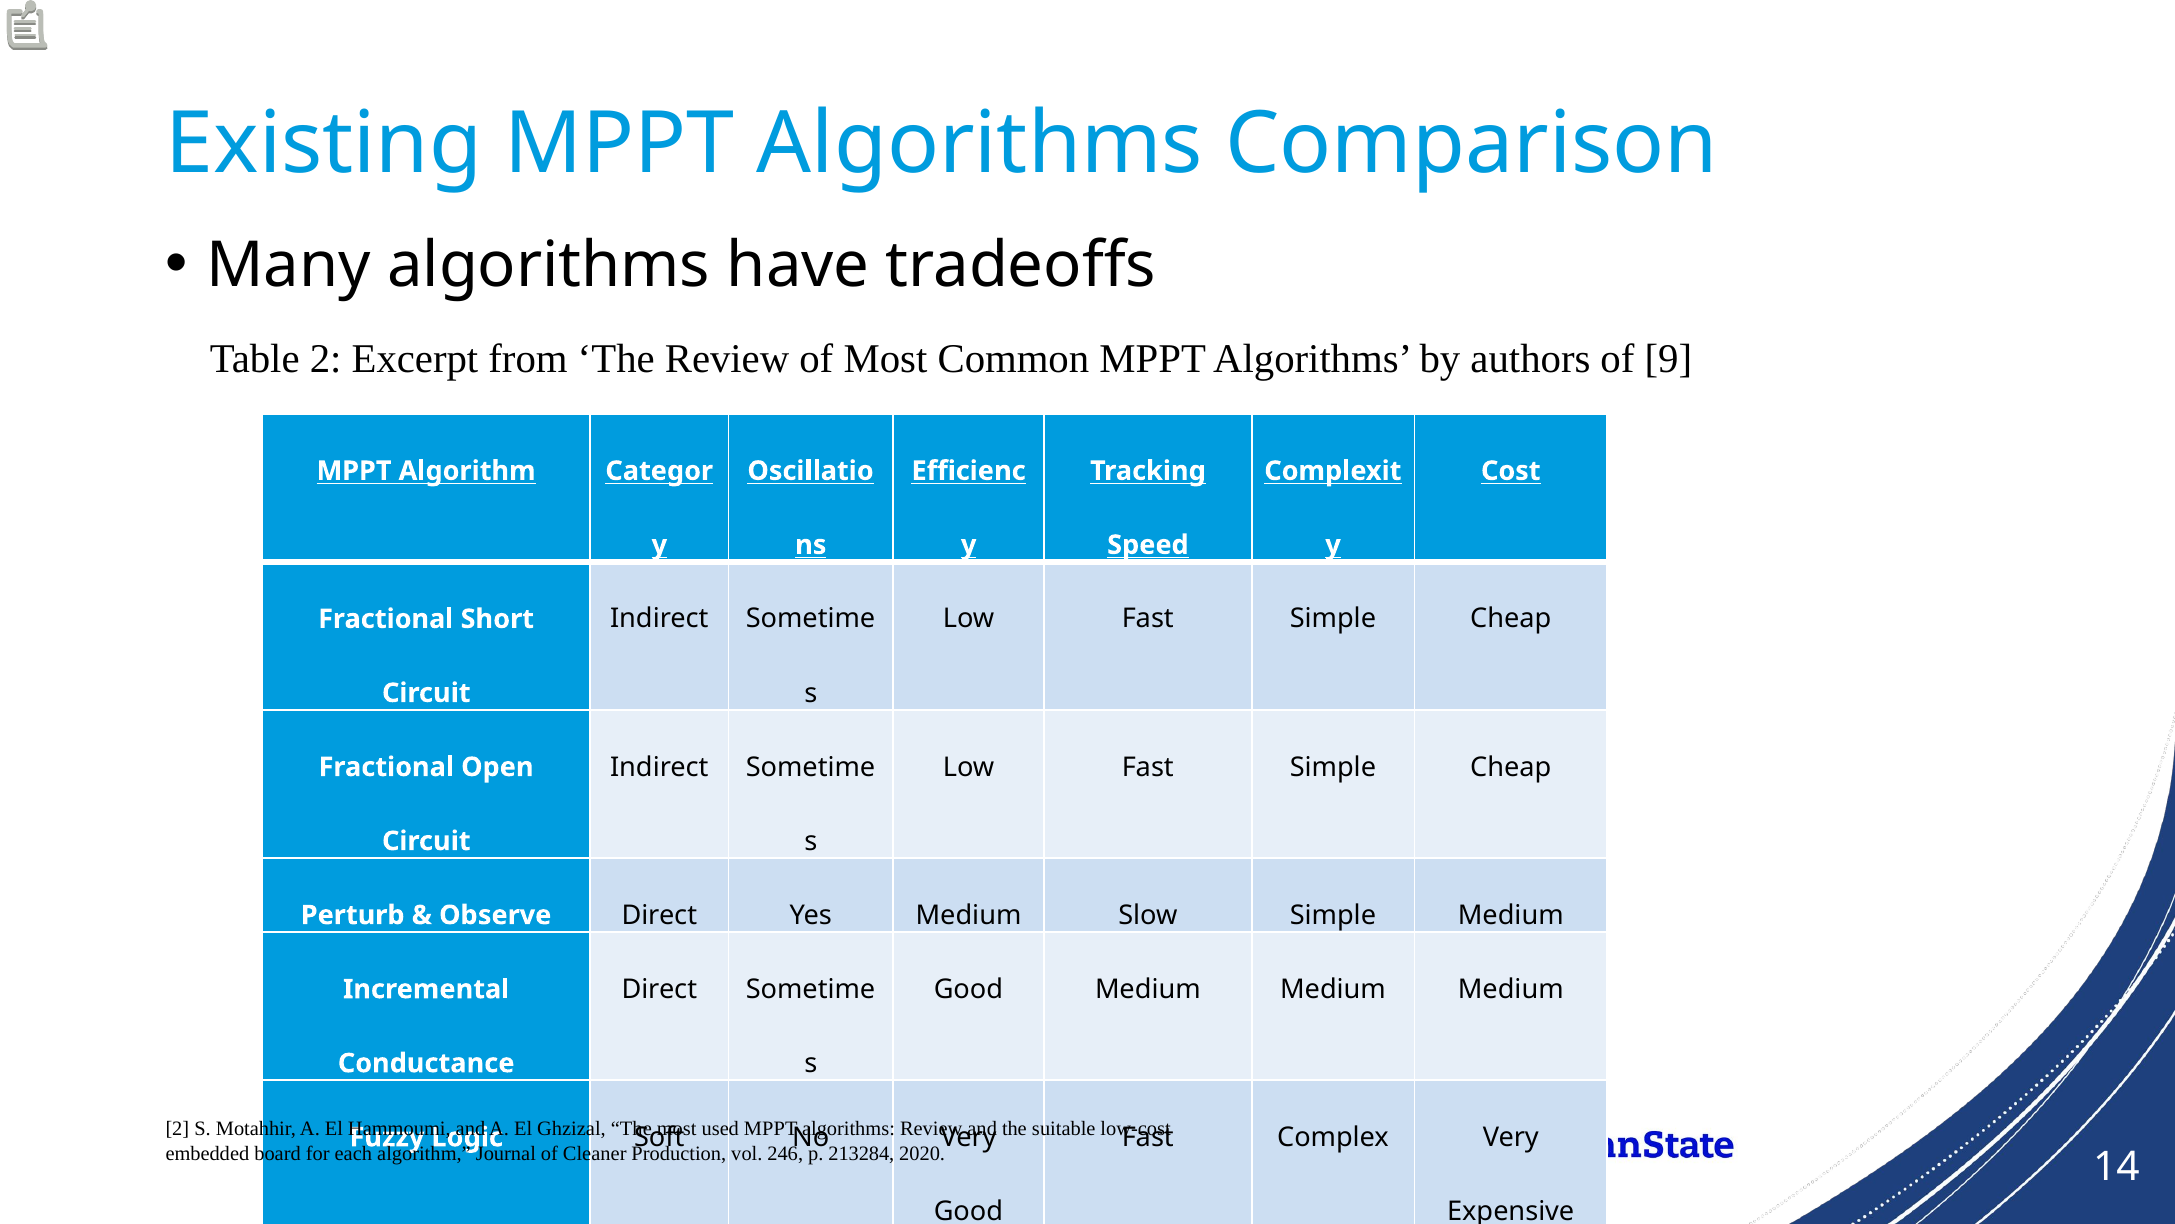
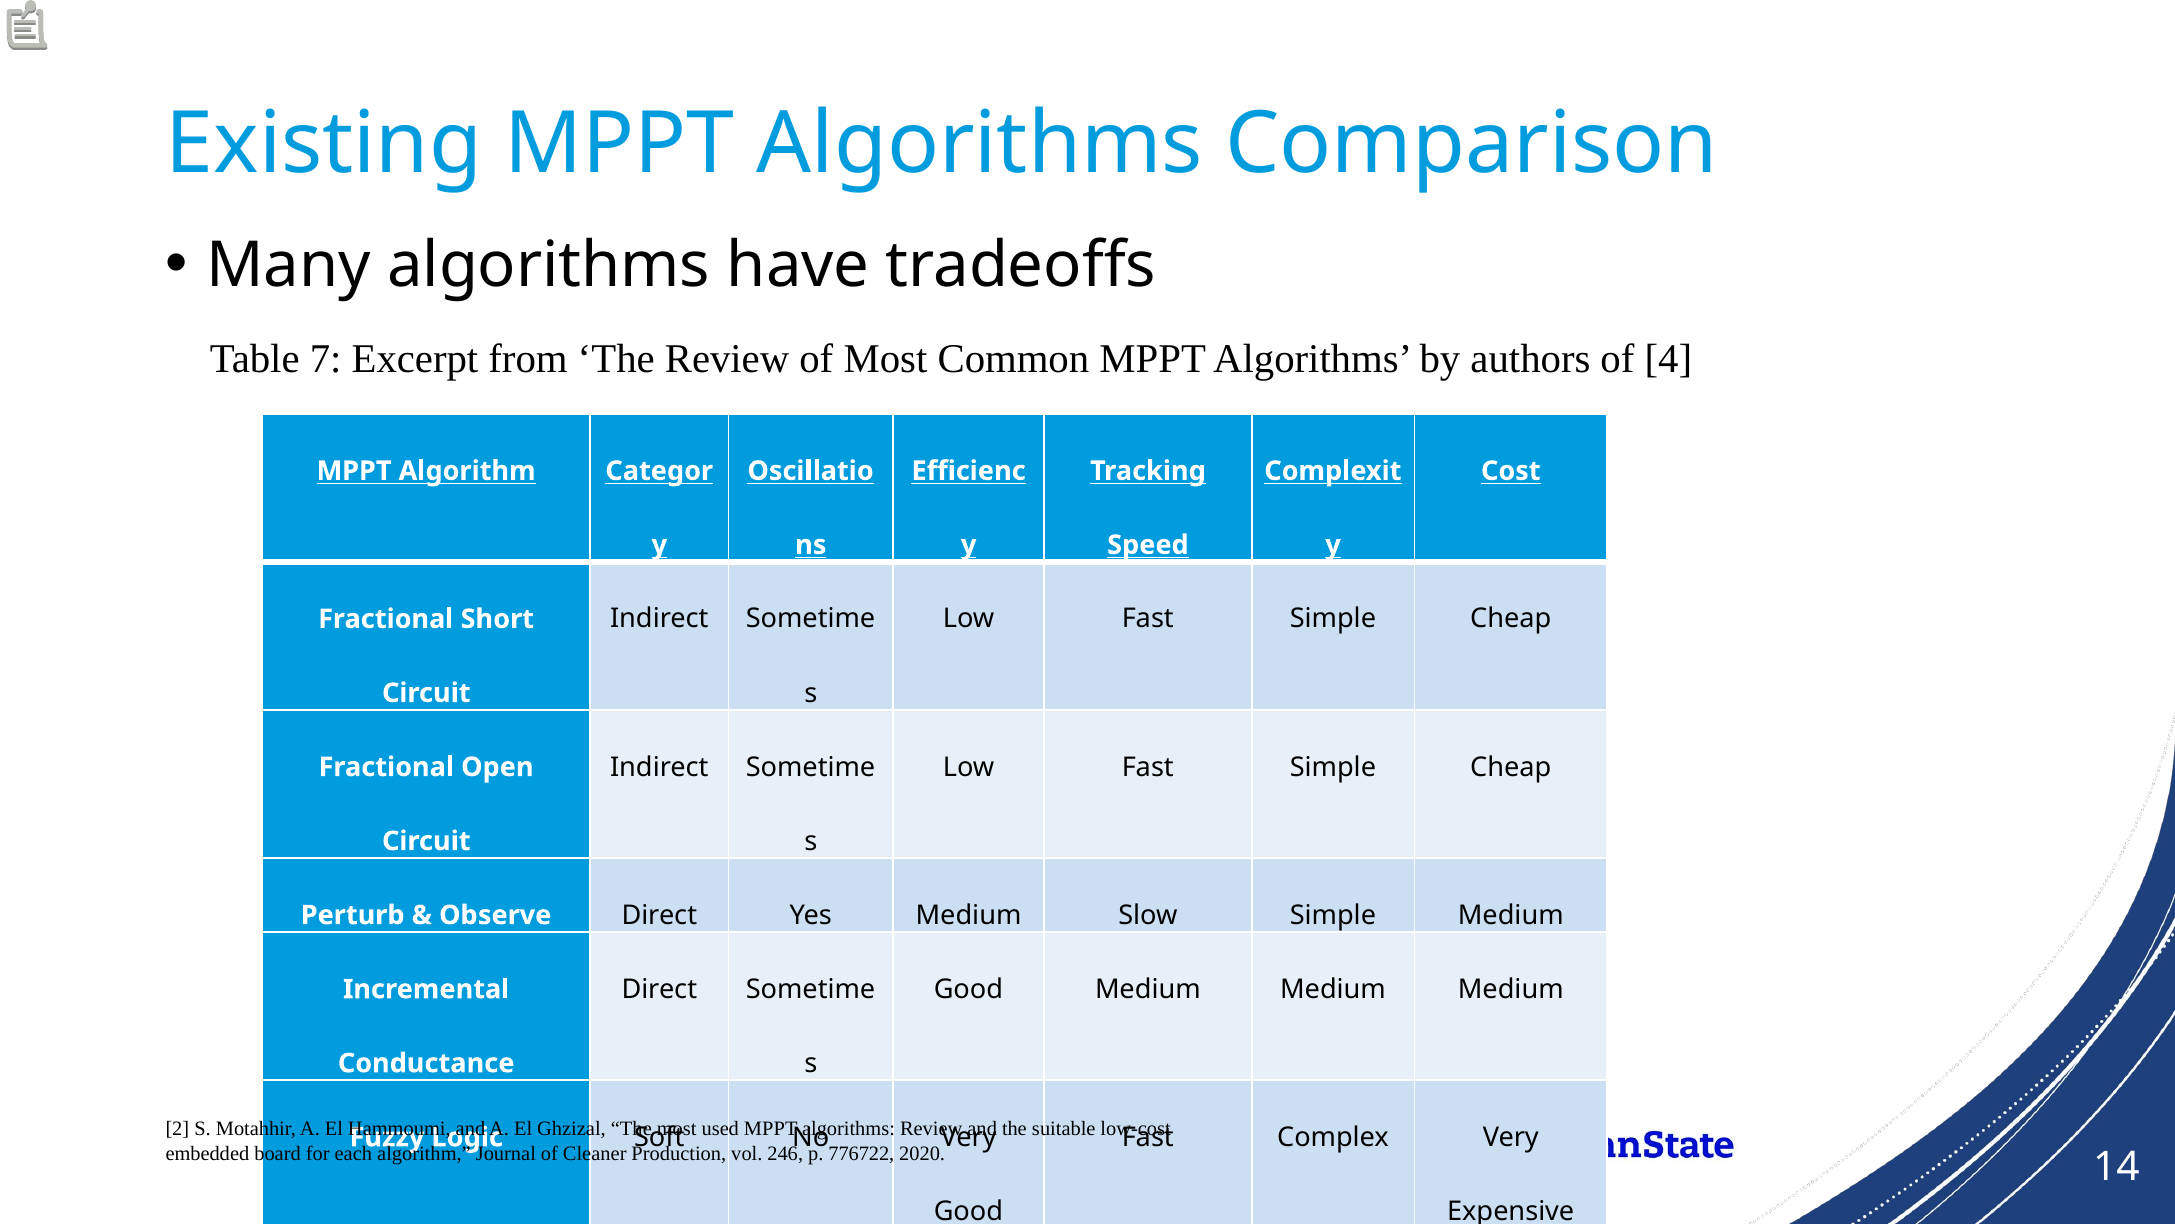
Table 2: 2 -> 7 (326, 359)
9: 9 -> 4 (1668, 359)
213284: 213284 -> 776722 (861, 1153)
